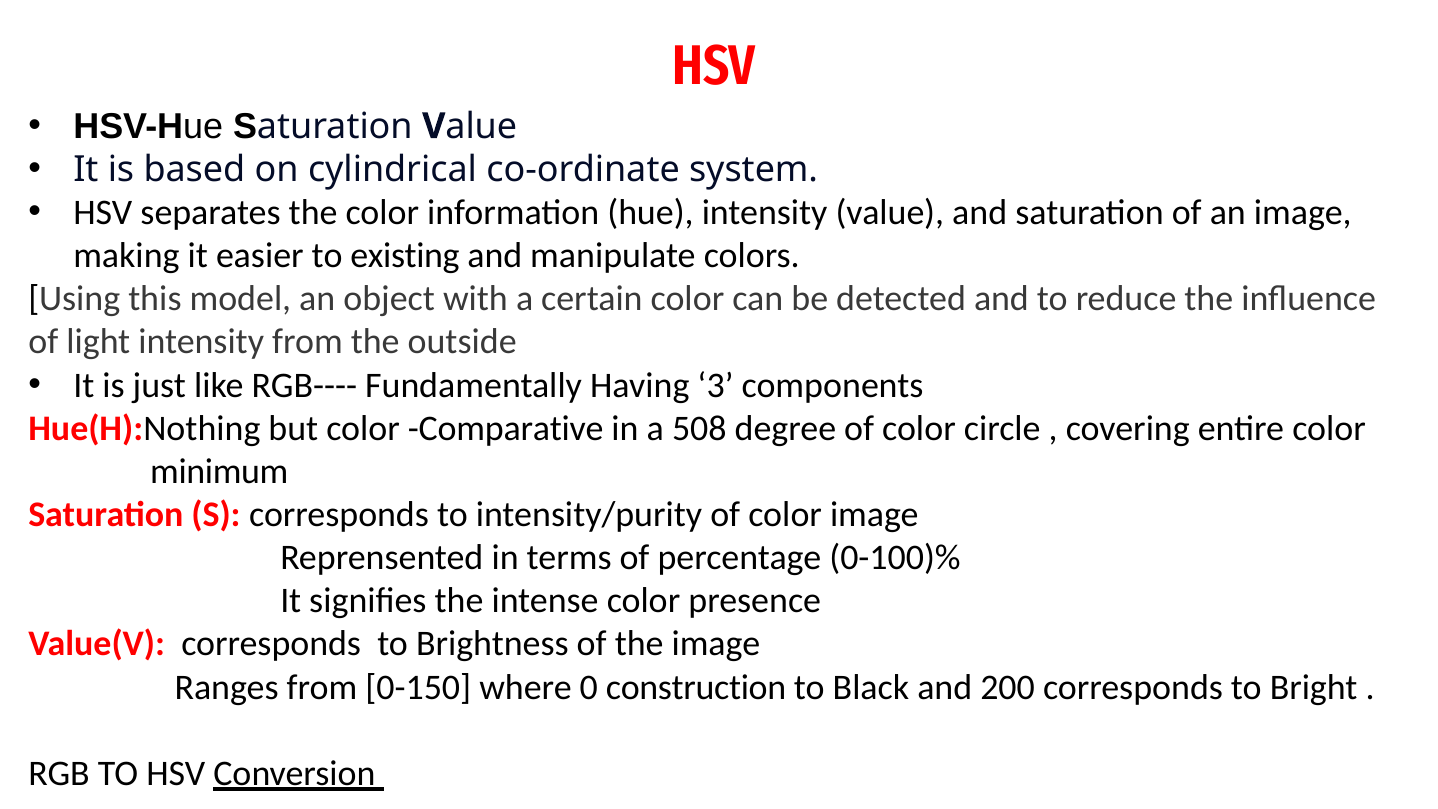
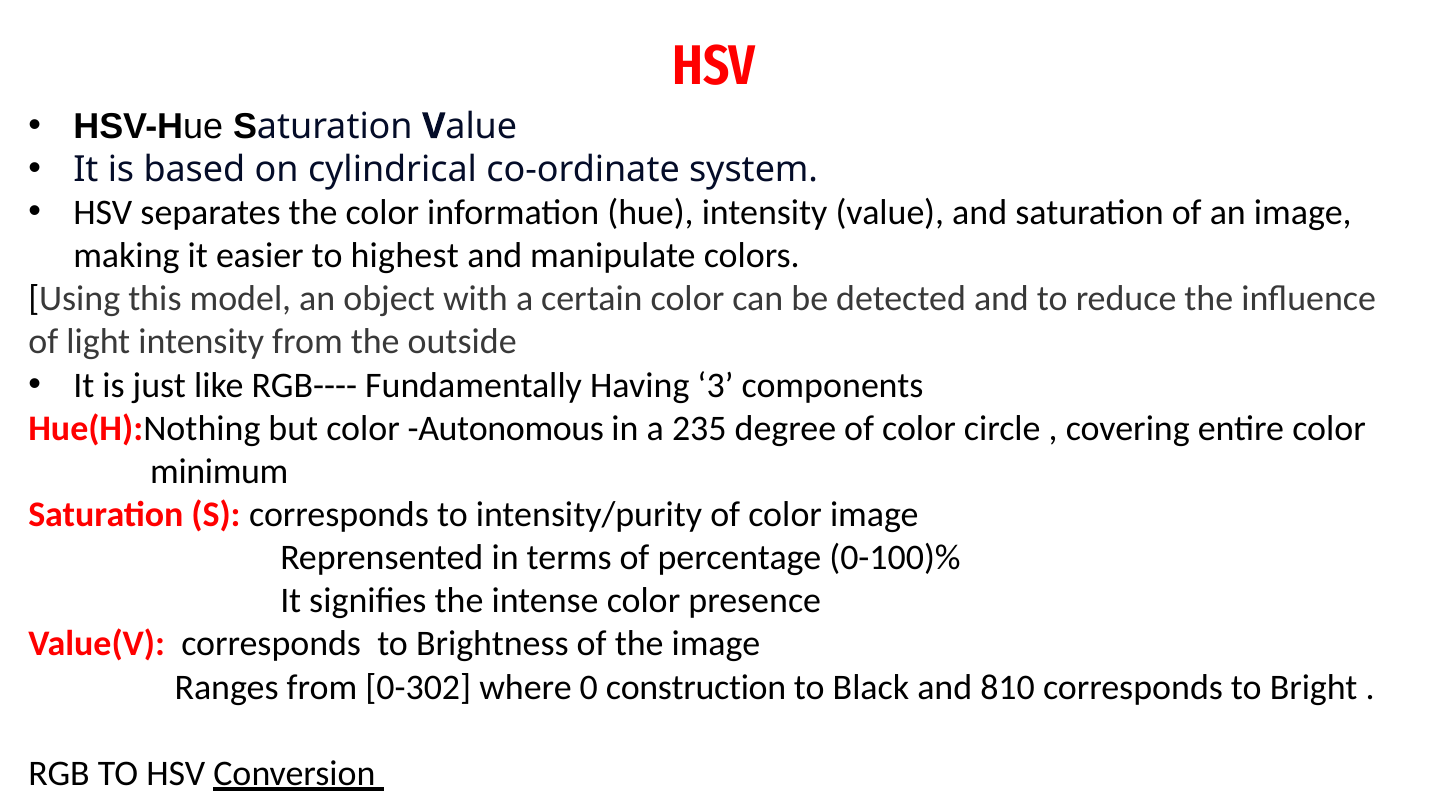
existing: existing -> highest (405, 256)
Comparative: Comparative -> Autonomous (506, 428)
508: 508 -> 235 (699, 428)
0-150: 0-150 -> 0-302 (418, 687)
200: 200 -> 810 (1008, 687)
